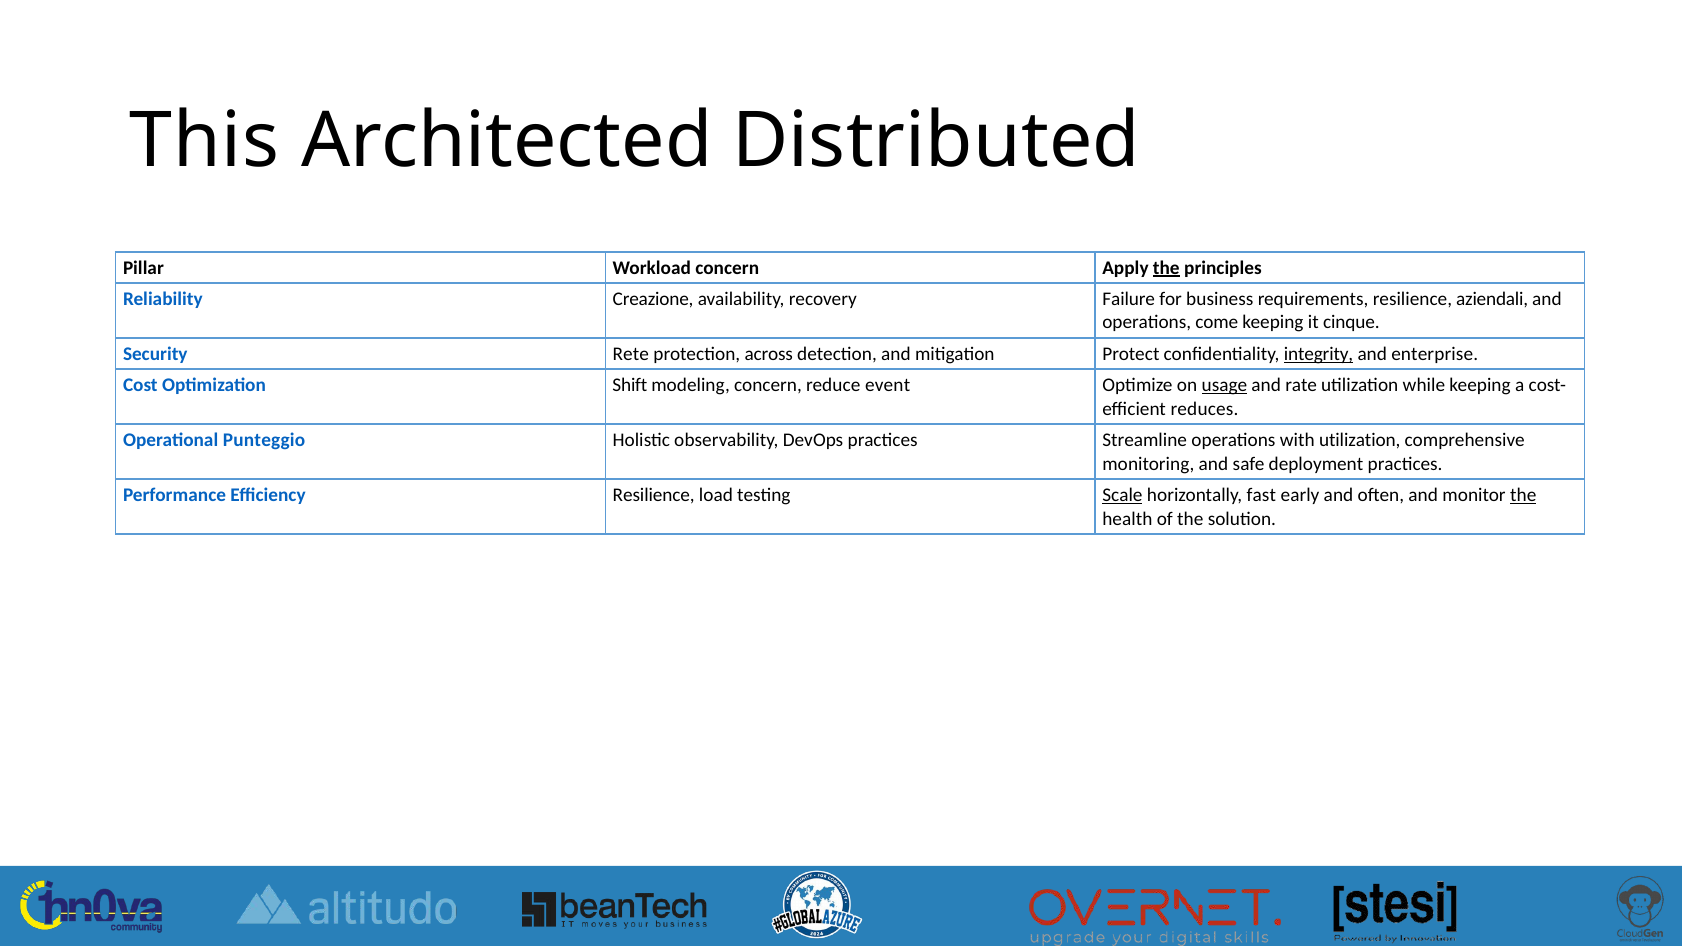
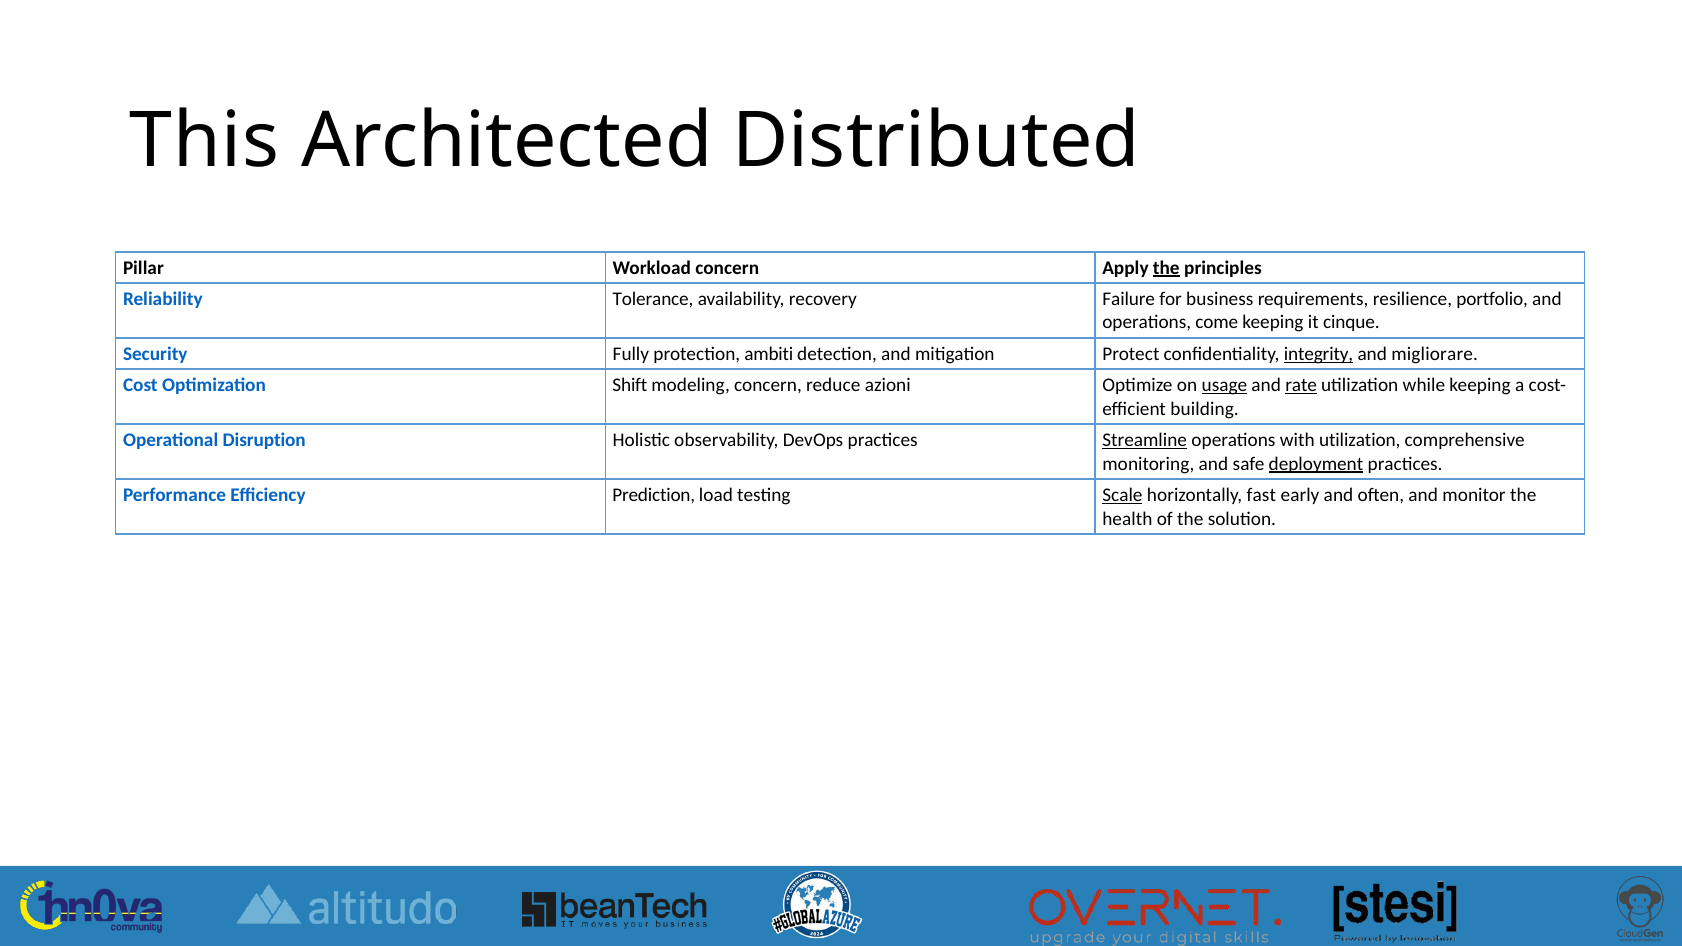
Creazione: Creazione -> Tolerance (653, 299)
aziendali: aziendali -> portfolio (1492, 299)
Rete: Rete -> Fully (631, 354)
across: across -> ambiti (769, 354)
enterprise: enterprise -> migliorare (1435, 354)
event: event -> azioni (888, 385)
rate underline: none -> present (1301, 385)
reduces: reduces -> building (1205, 409)
Punteggio: Punteggio -> Disruption (264, 440)
Streamline underline: none -> present (1145, 440)
deployment underline: none -> present (1316, 464)
Efficiency Resilience: Resilience -> Prediction (654, 495)
the underline: present -> none (1523, 495)
